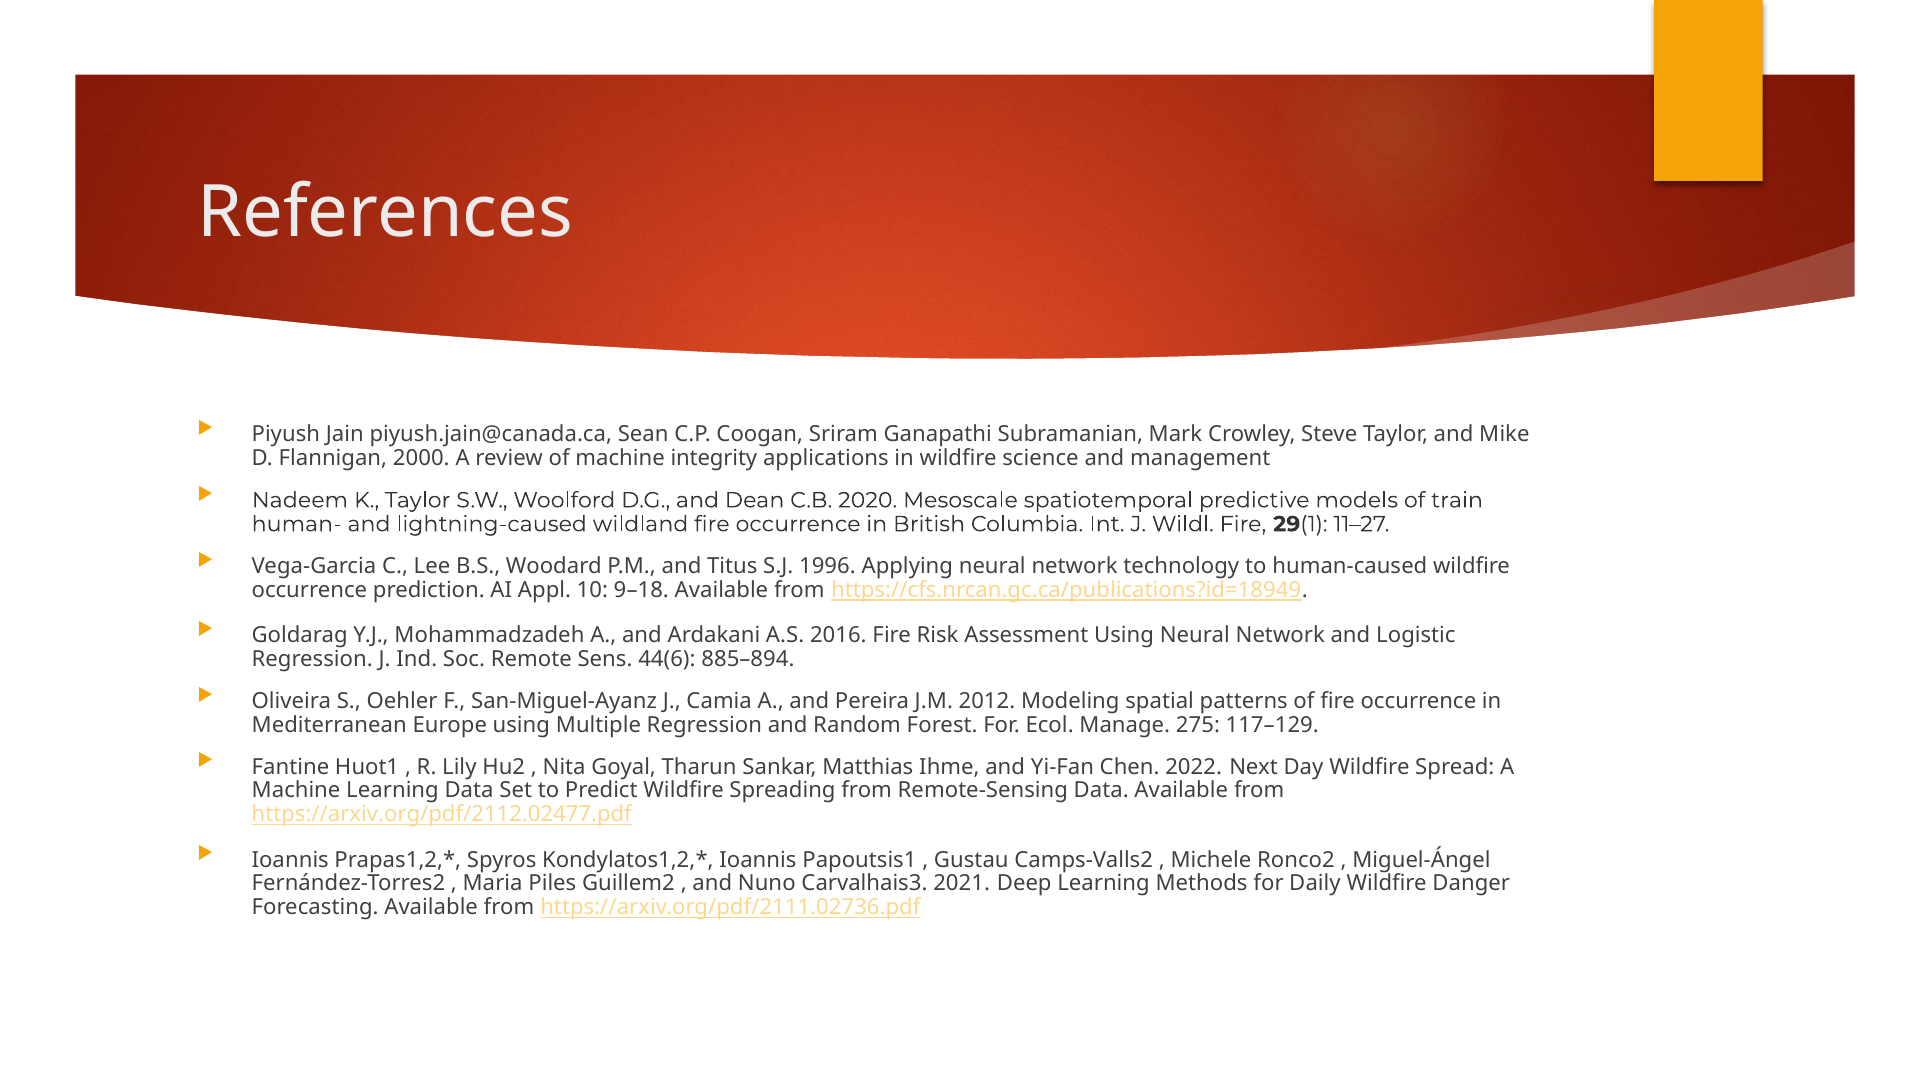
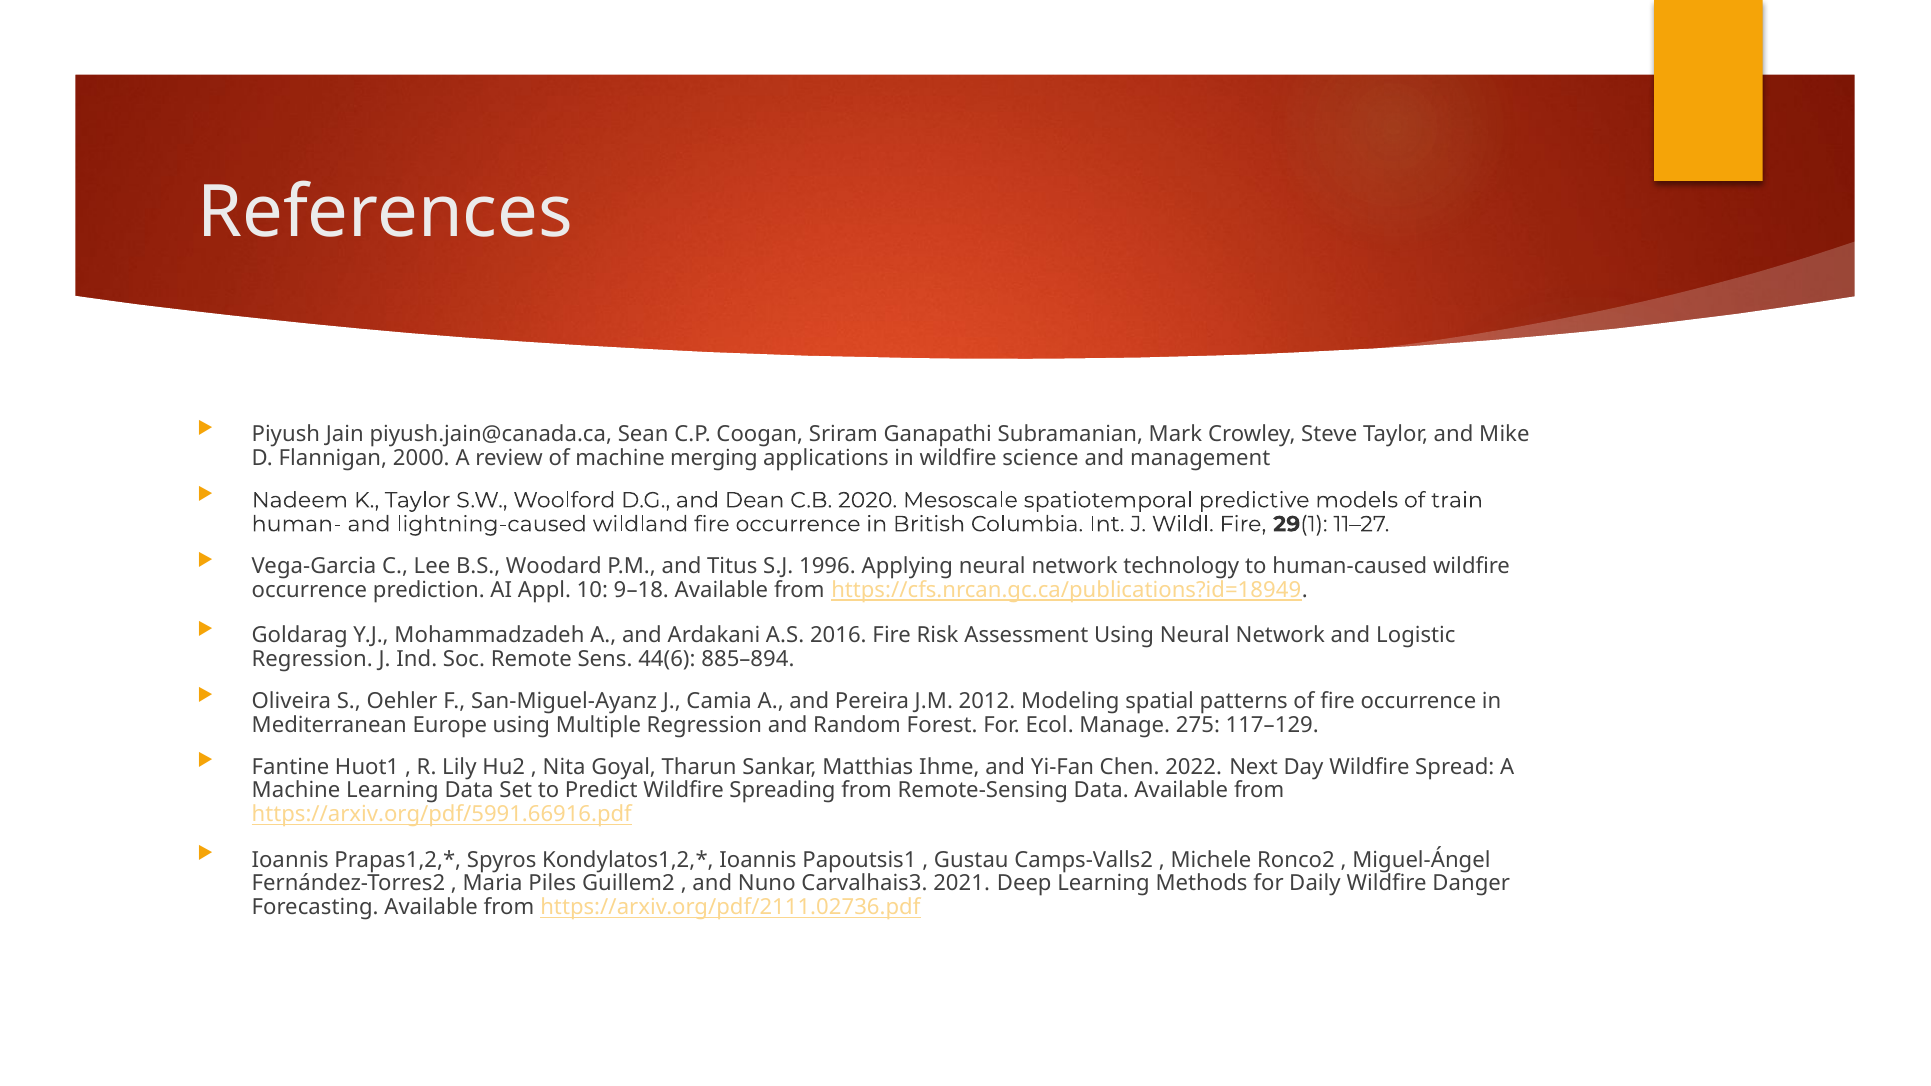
integrity: integrity -> merging (714, 458)
https://arxiv.org/pdf/2112.02477.pdf: https://arxiv.org/pdf/2112.02477.pdf -> https://arxiv.org/pdf/5991.66916.pdf (442, 815)
